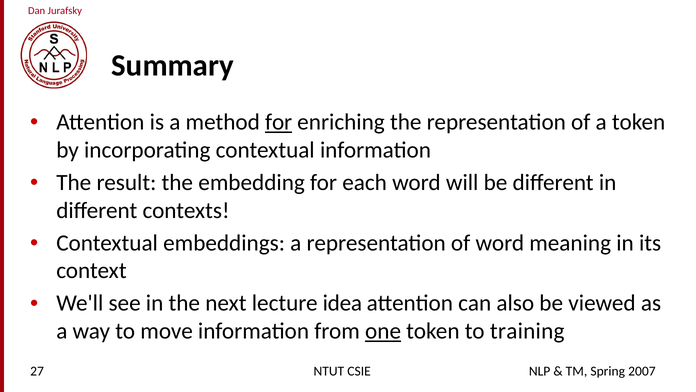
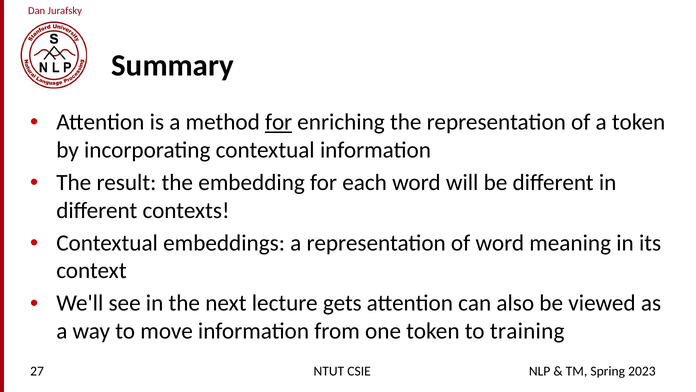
idea: idea -> gets (342, 303)
one underline: present -> none (383, 331)
2007: 2007 -> 2023 (642, 371)
